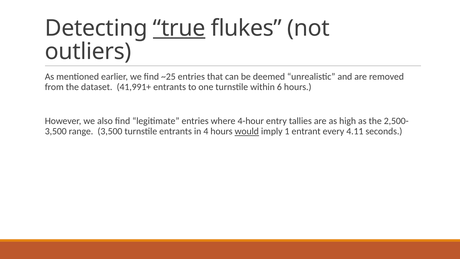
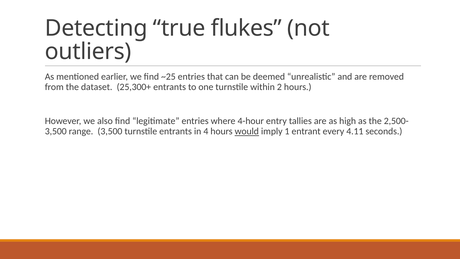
true underline: present -> none (179, 28)
41,991+: 41,991+ -> 25,300+ (134, 87)
6: 6 -> 2 (279, 87)
